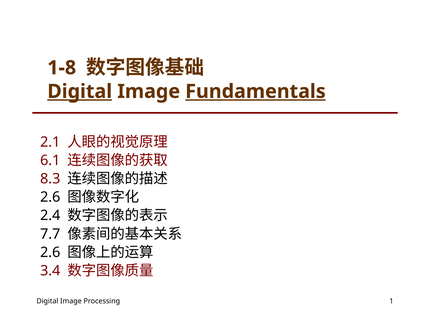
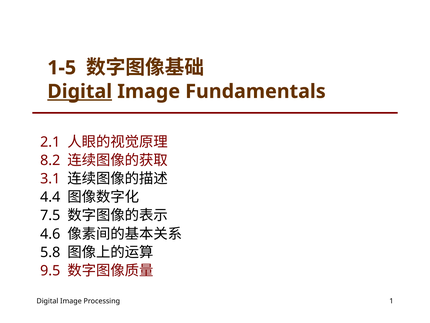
1-8: 1-8 -> 1-5 (62, 68)
Fundamentals underline: present -> none (255, 91)
6.1: 6.1 -> 8.2 (50, 160)
8.3: 8.3 -> 3.1 (50, 179)
2.6: 2.6 -> 4.4 (50, 197)
2.4: 2.4 -> 7.5 (50, 215)
7.7: 7.7 -> 4.6 (50, 234)
2.6: 2.6 -> 5.8 (50, 252)
3.4: 3.4 -> 9.5 (50, 270)
